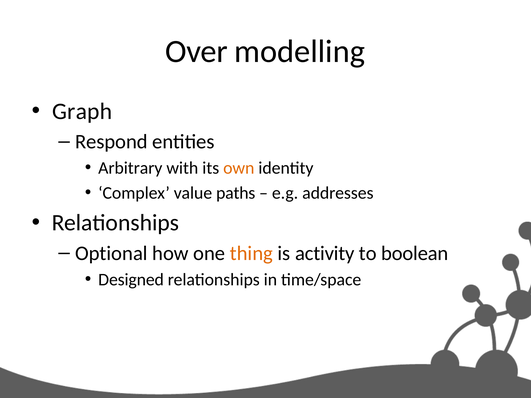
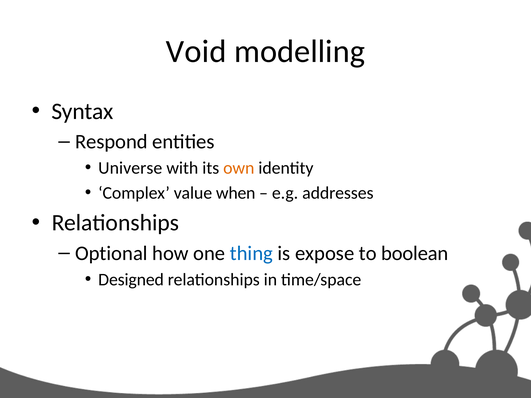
Over: Over -> Void (196, 51)
Graph: Graph -> Syntax (82, 111)
Arbitrary: Arbitrary -> Universe (130, 168)
paths: paths -> when (236, 193)
thing colour: orange -> blue (251, 253)
activity: activity -> expose (325, 253)
